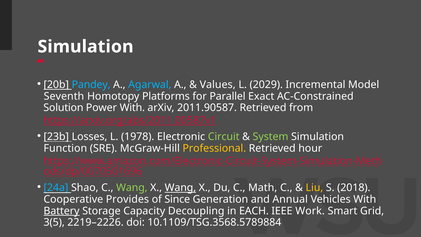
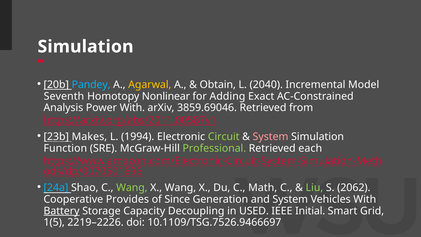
Agarwal colour: light blue -> yellow (150, 85)
Values: Values -> Obtain (218, 85)
2029: 2029 -> 2040 (266, 85)
Platforms: Platforms -> Nonlinear (166, 96)
Parallel: Parallel -> Adding (227, 96)
Solution: Solution -> Analysis (63, 108)
2011.90587: 2011.90587 -> 3859.69046 (207, 108)
Losses: Losses -> Makes (89, 137)
1978: 1978 -> 1994 (138, 137)
System colour: light green -> pink (271, 137)
Professional colour: yellow -> light green (214, 148)
hour: hour -> each (310, 148)
Wang underline: present -> none (180, 188)
Liu colour: yellow -> light green (314, 188)
2018: 2018 -> 2062 (354, 188)
and Annual: Annual -> System (290, 199)
EACH: EACH -> USED (254, 211)
Work: Work -> Initial (310, 211)
3(5: 3(5 -> 1(5 (54, 222)
10.1109/TSG.3568.5789884: 10.1109/TSG.3568.5789884 -> 10.1109/TSG.7526.9466697 (214, 222)
